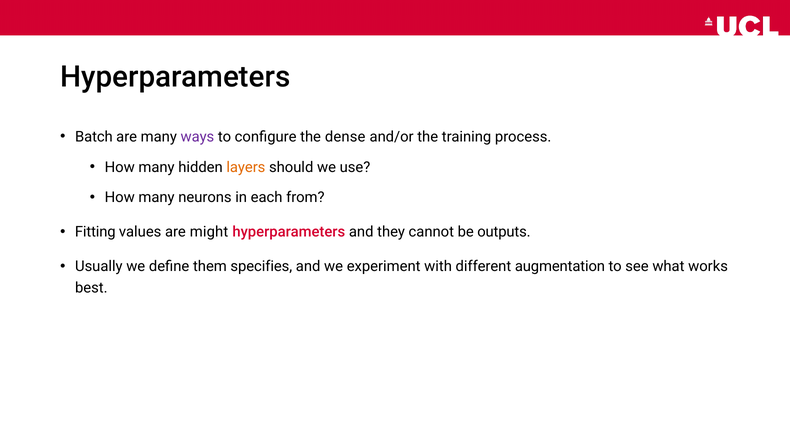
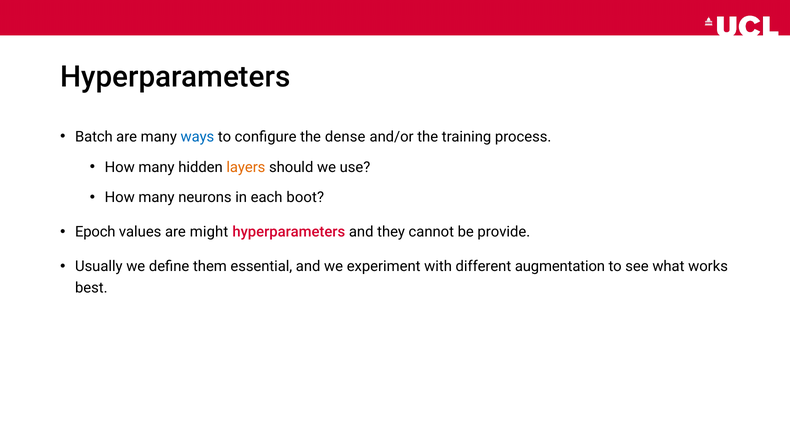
ways colour: purple -> blue (197, 137)
from: from -> boot (305, 198)
Fitting: Fitting -> Epoch (95, 232)
outputs: outputs -> provide (504, 232)
specifies: specifies -> essential (261, 267)
